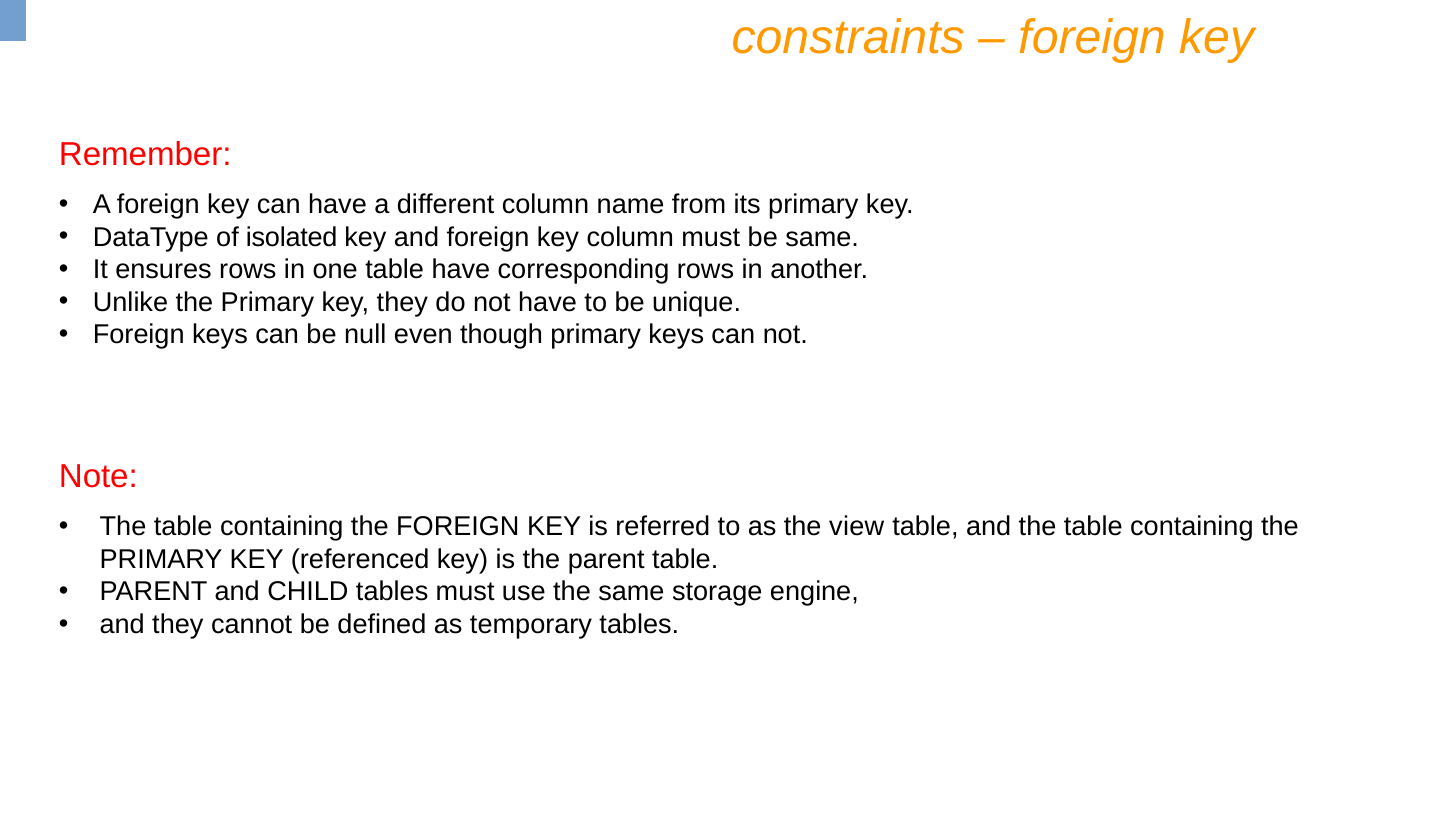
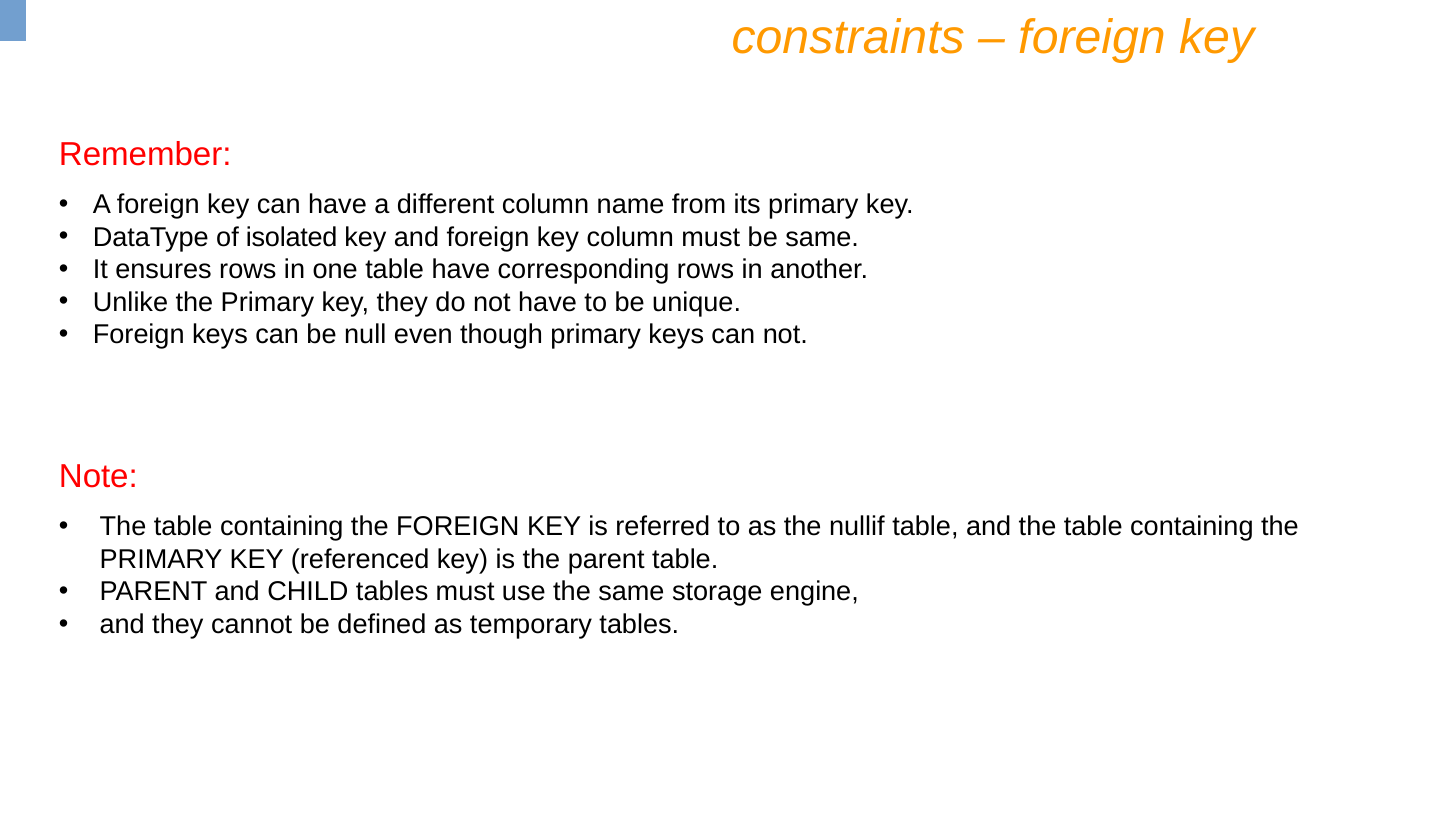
view: view -> nullif (857, 526)
